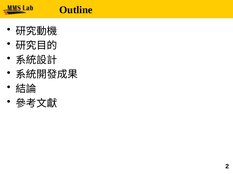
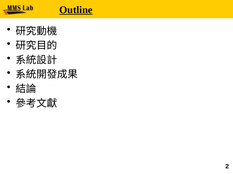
Outline underline: none -> present (76, 10)
